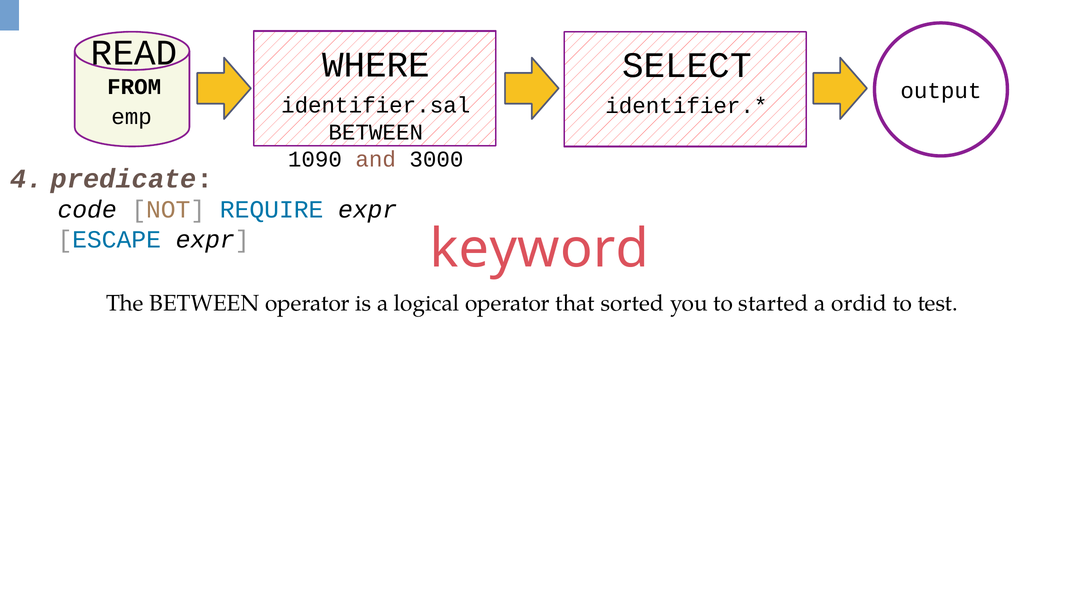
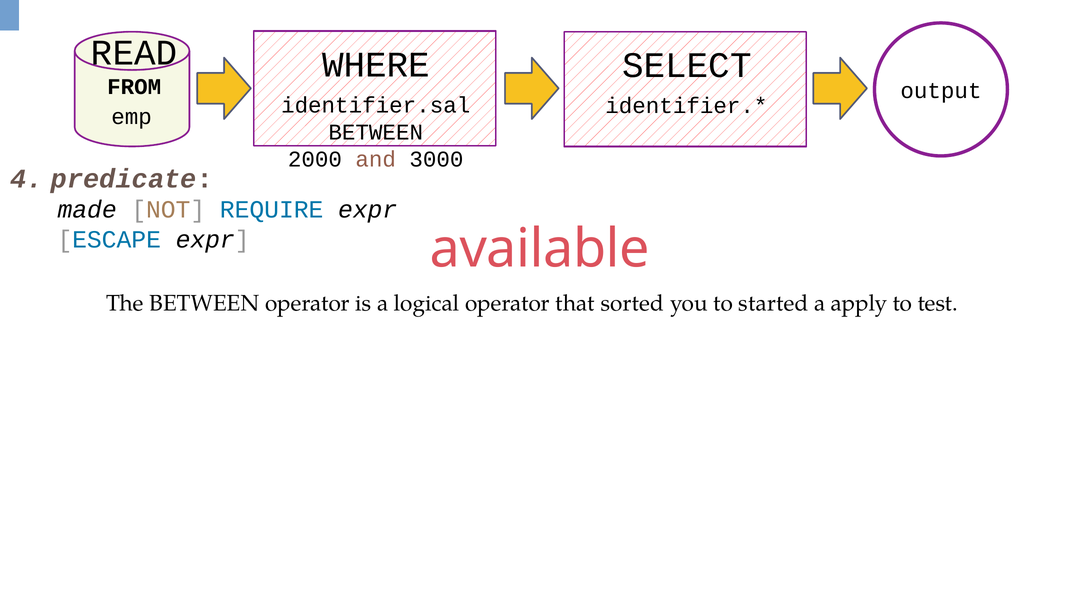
1090: 1090 -> 2000 (315, 159)
code: code -> made (87, 210)
keyword: keyword -> available (540, 249)
ordid: ordid -> apply (859, 303)
